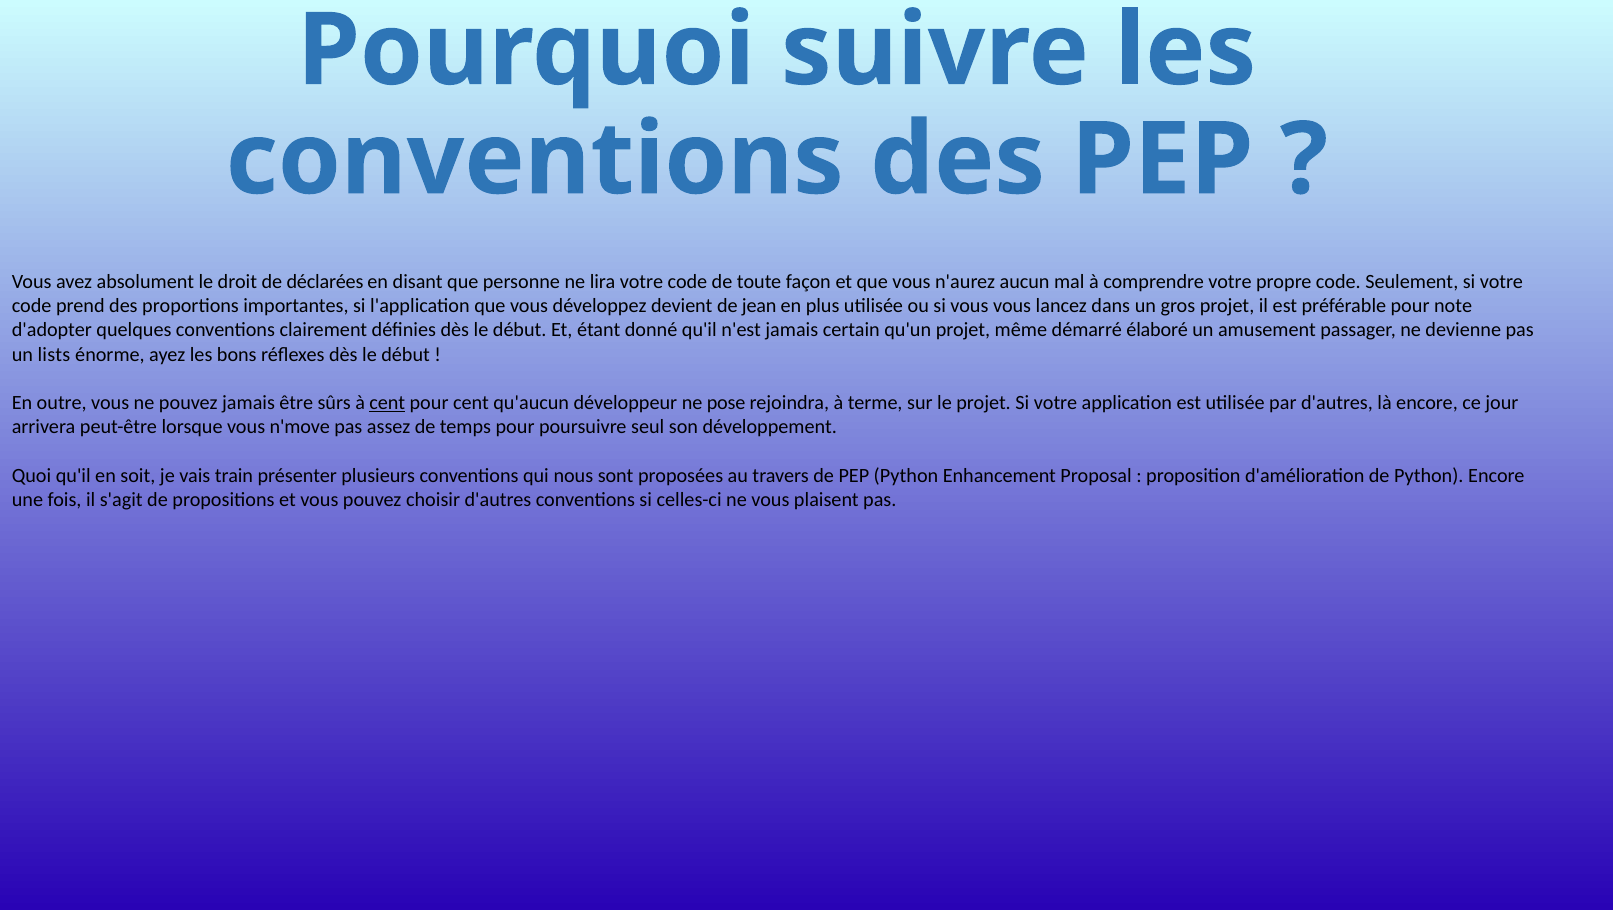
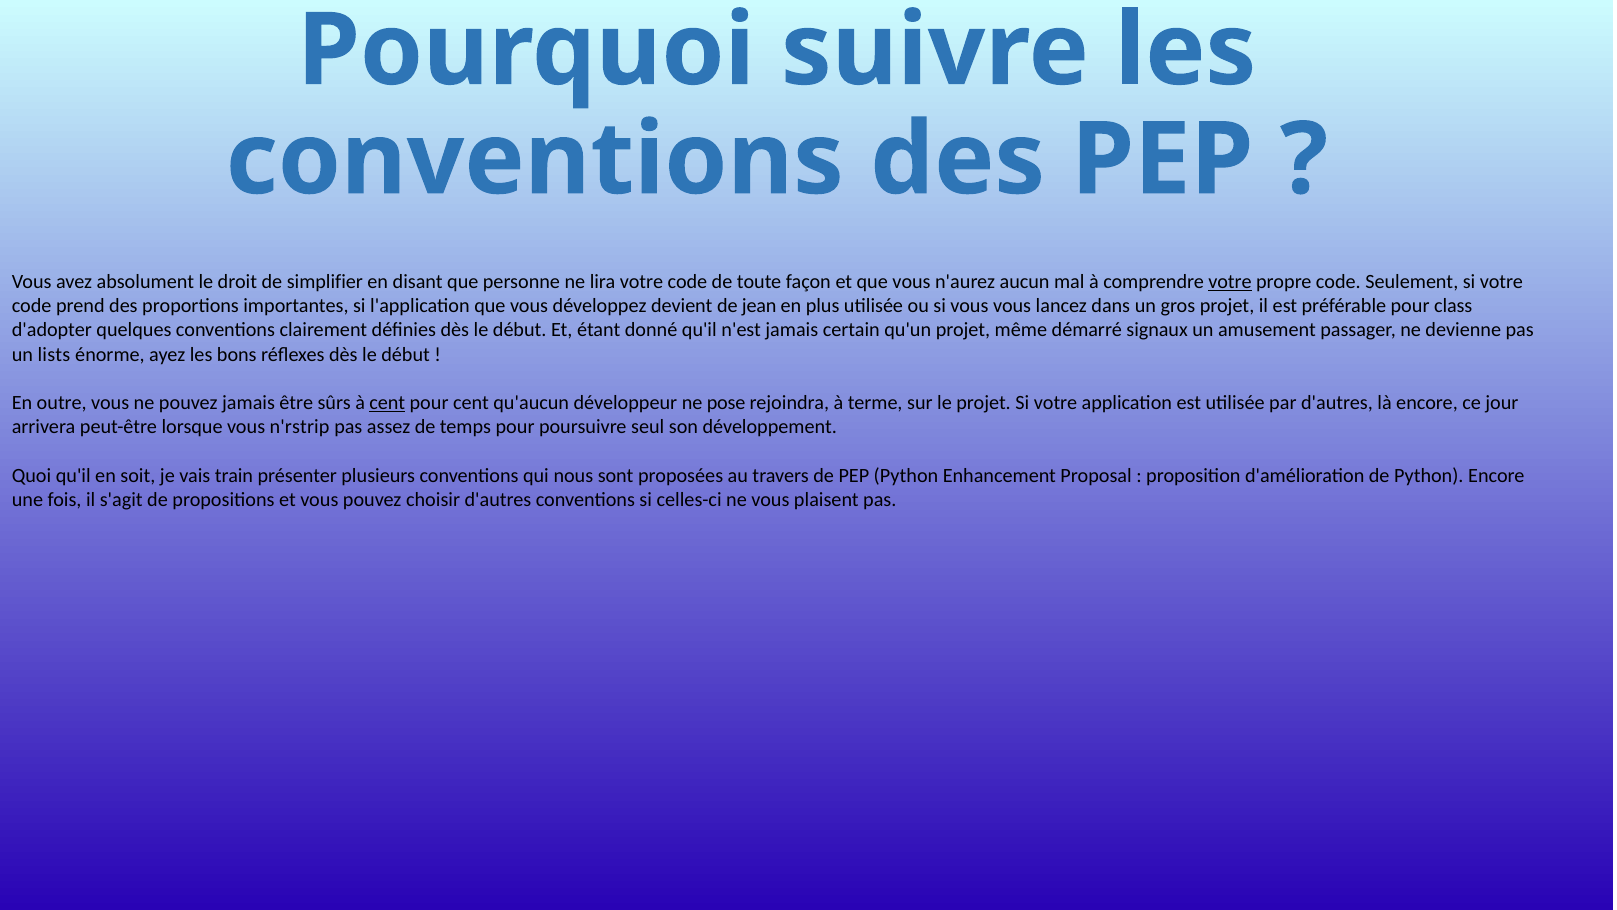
déclarées: déclarées -> simplifier (325, 281)
votre underline: none -> present (1230, 281)
note: note -> class (1453, 306)
élaboré: élaboré -> signaux (1157, 330)
n'move: n'move -> n'rstrip (300, 427)
